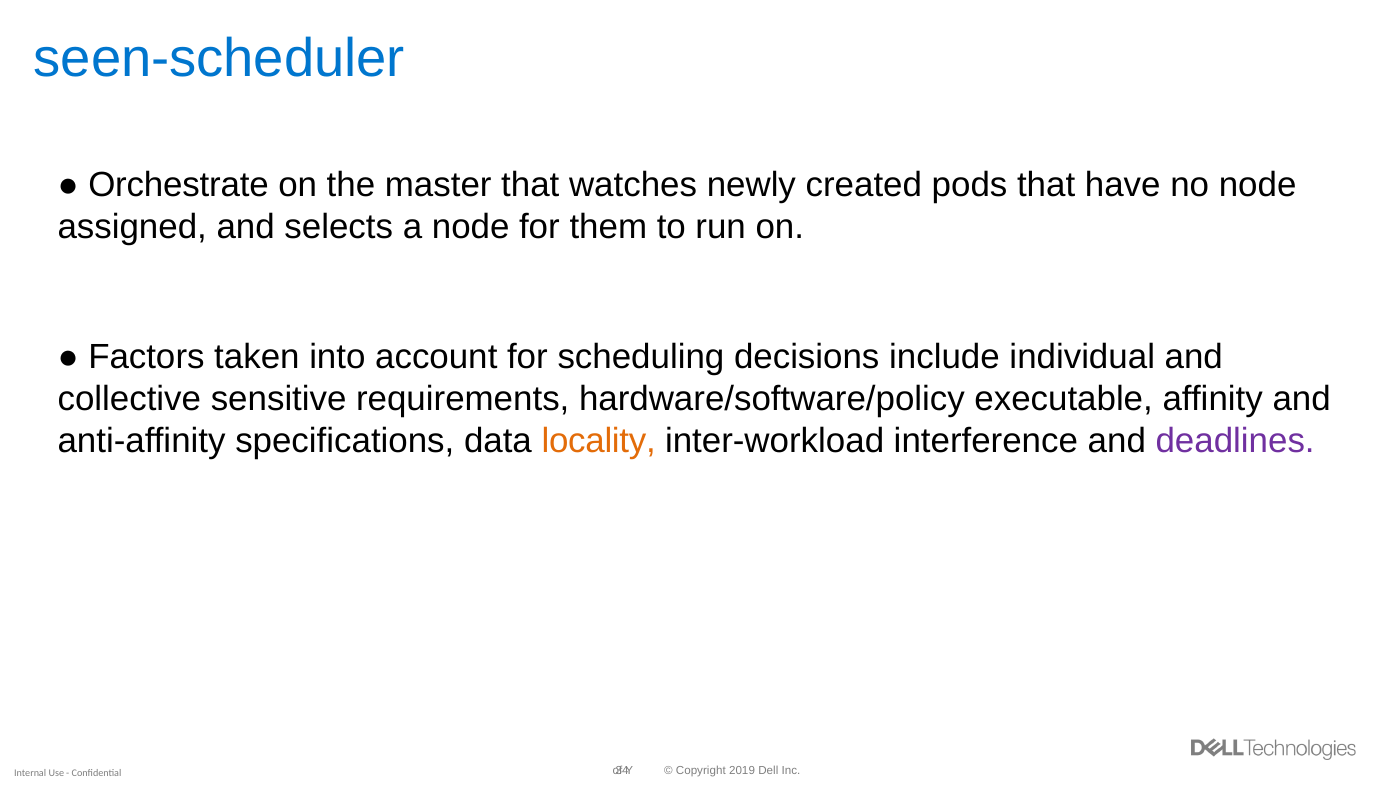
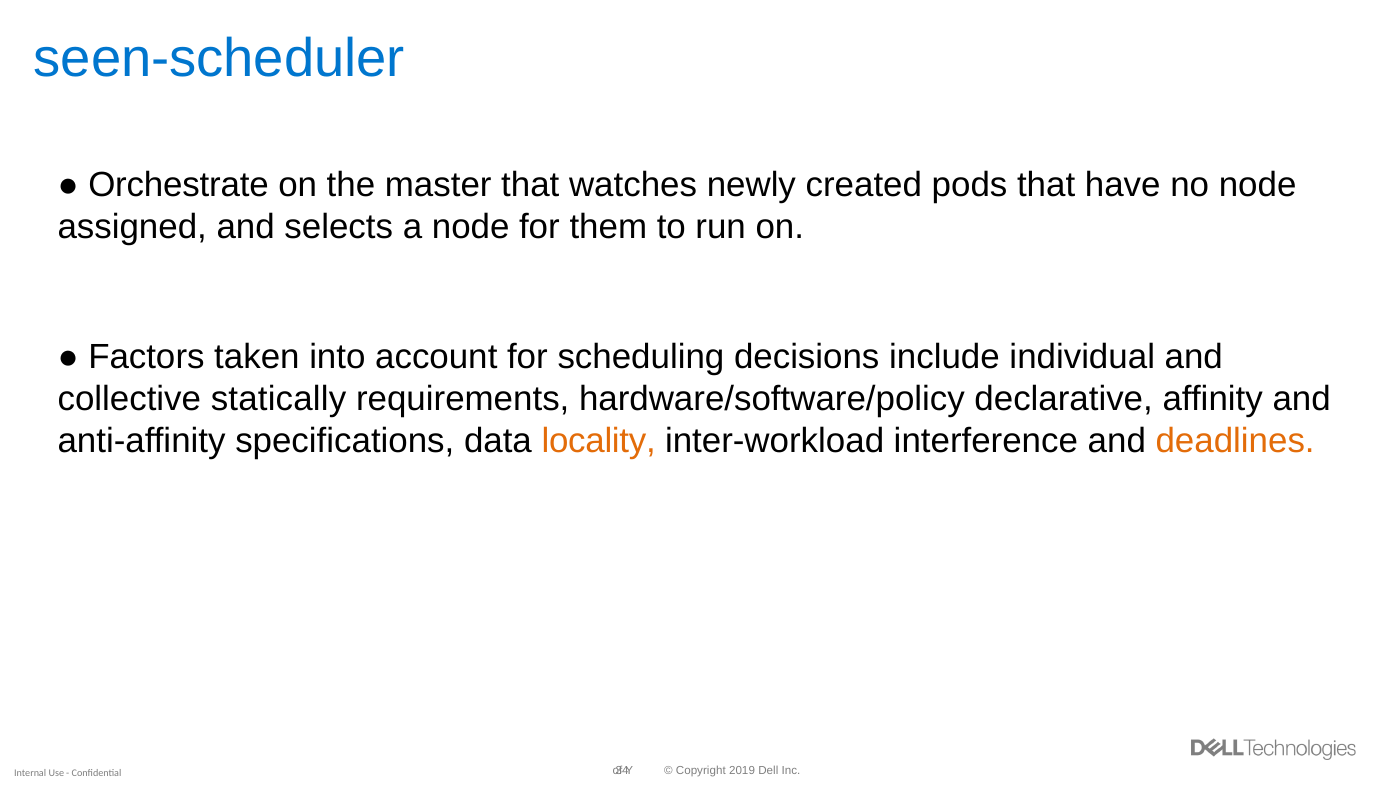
sensitive: sensitive -> statically (279, 399)
executable: executable -> declarative (1064, 399)
deadlines colour: purple -> orange (1235, 441)
